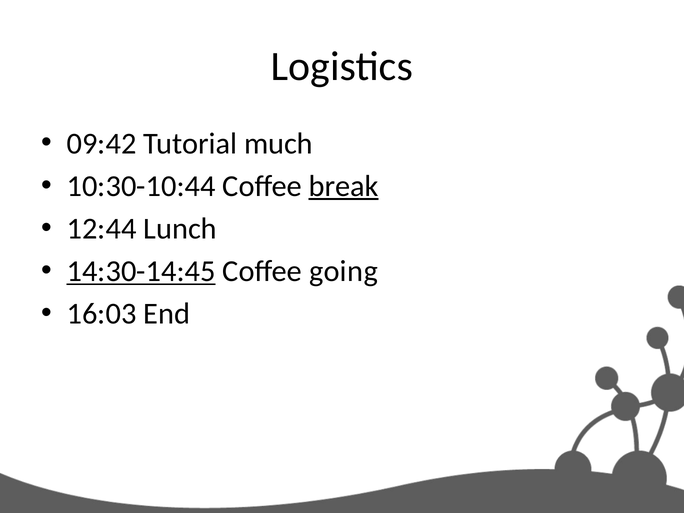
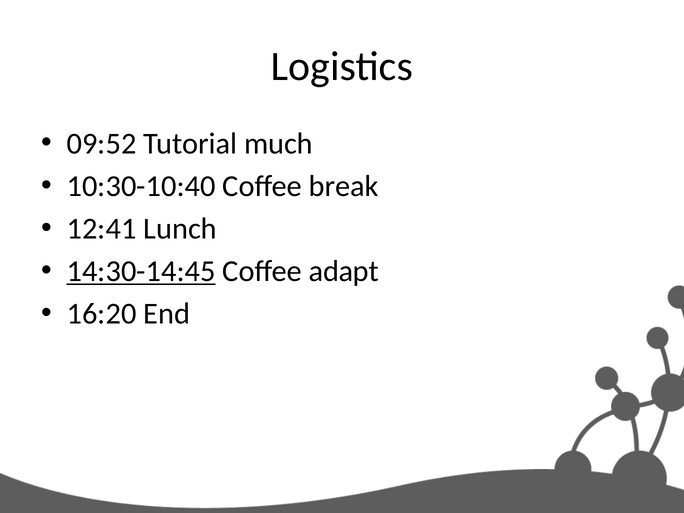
09:42: 09:42 -> 09:52 (102, 143)
10:30-10:44: 10:30-10:44 -> 10:30-10:40 (141, 186)
break underline: present -> none (344, 186)
12:44: 12:44 -> 12:41 (102, 229)
going: going -> adapt (344, 271)
16:03: 16:03 -> 16:20 (102, 314)
